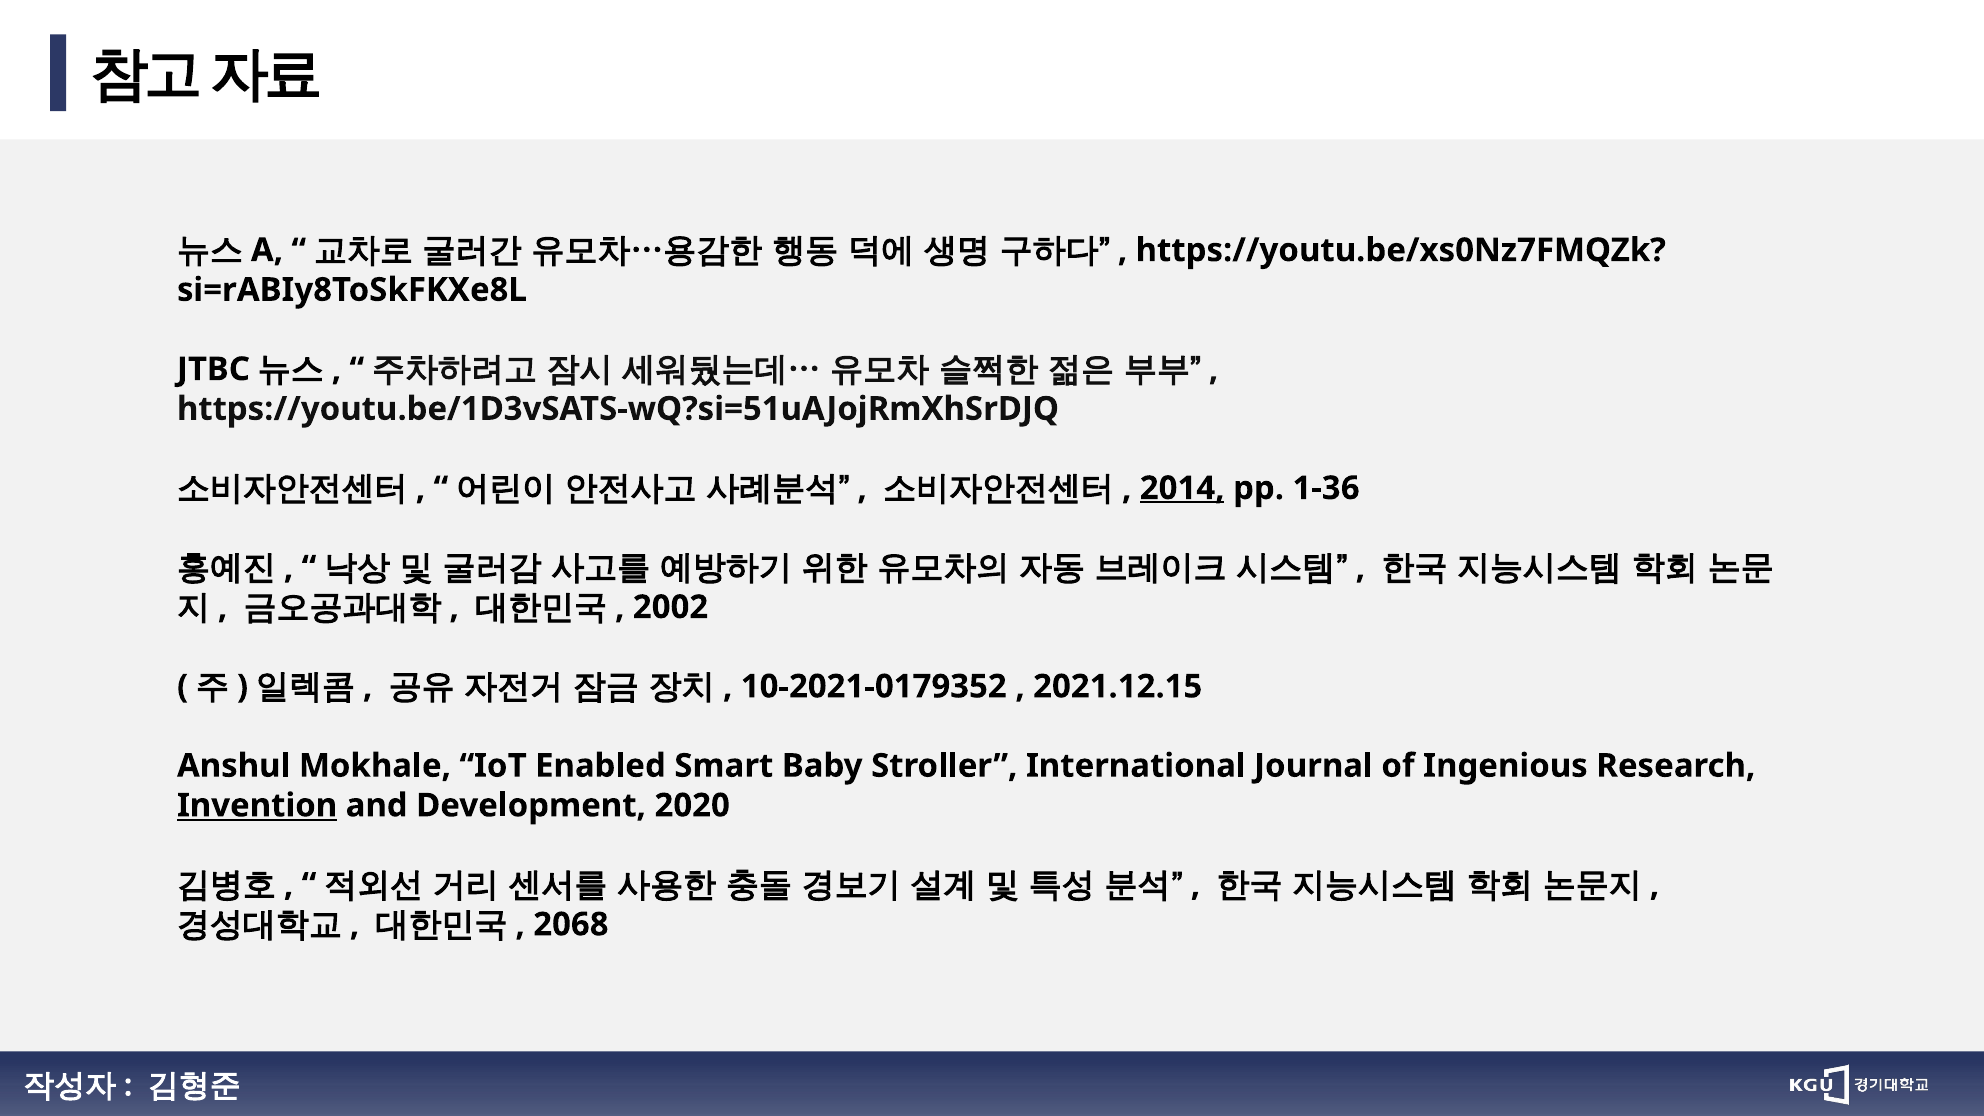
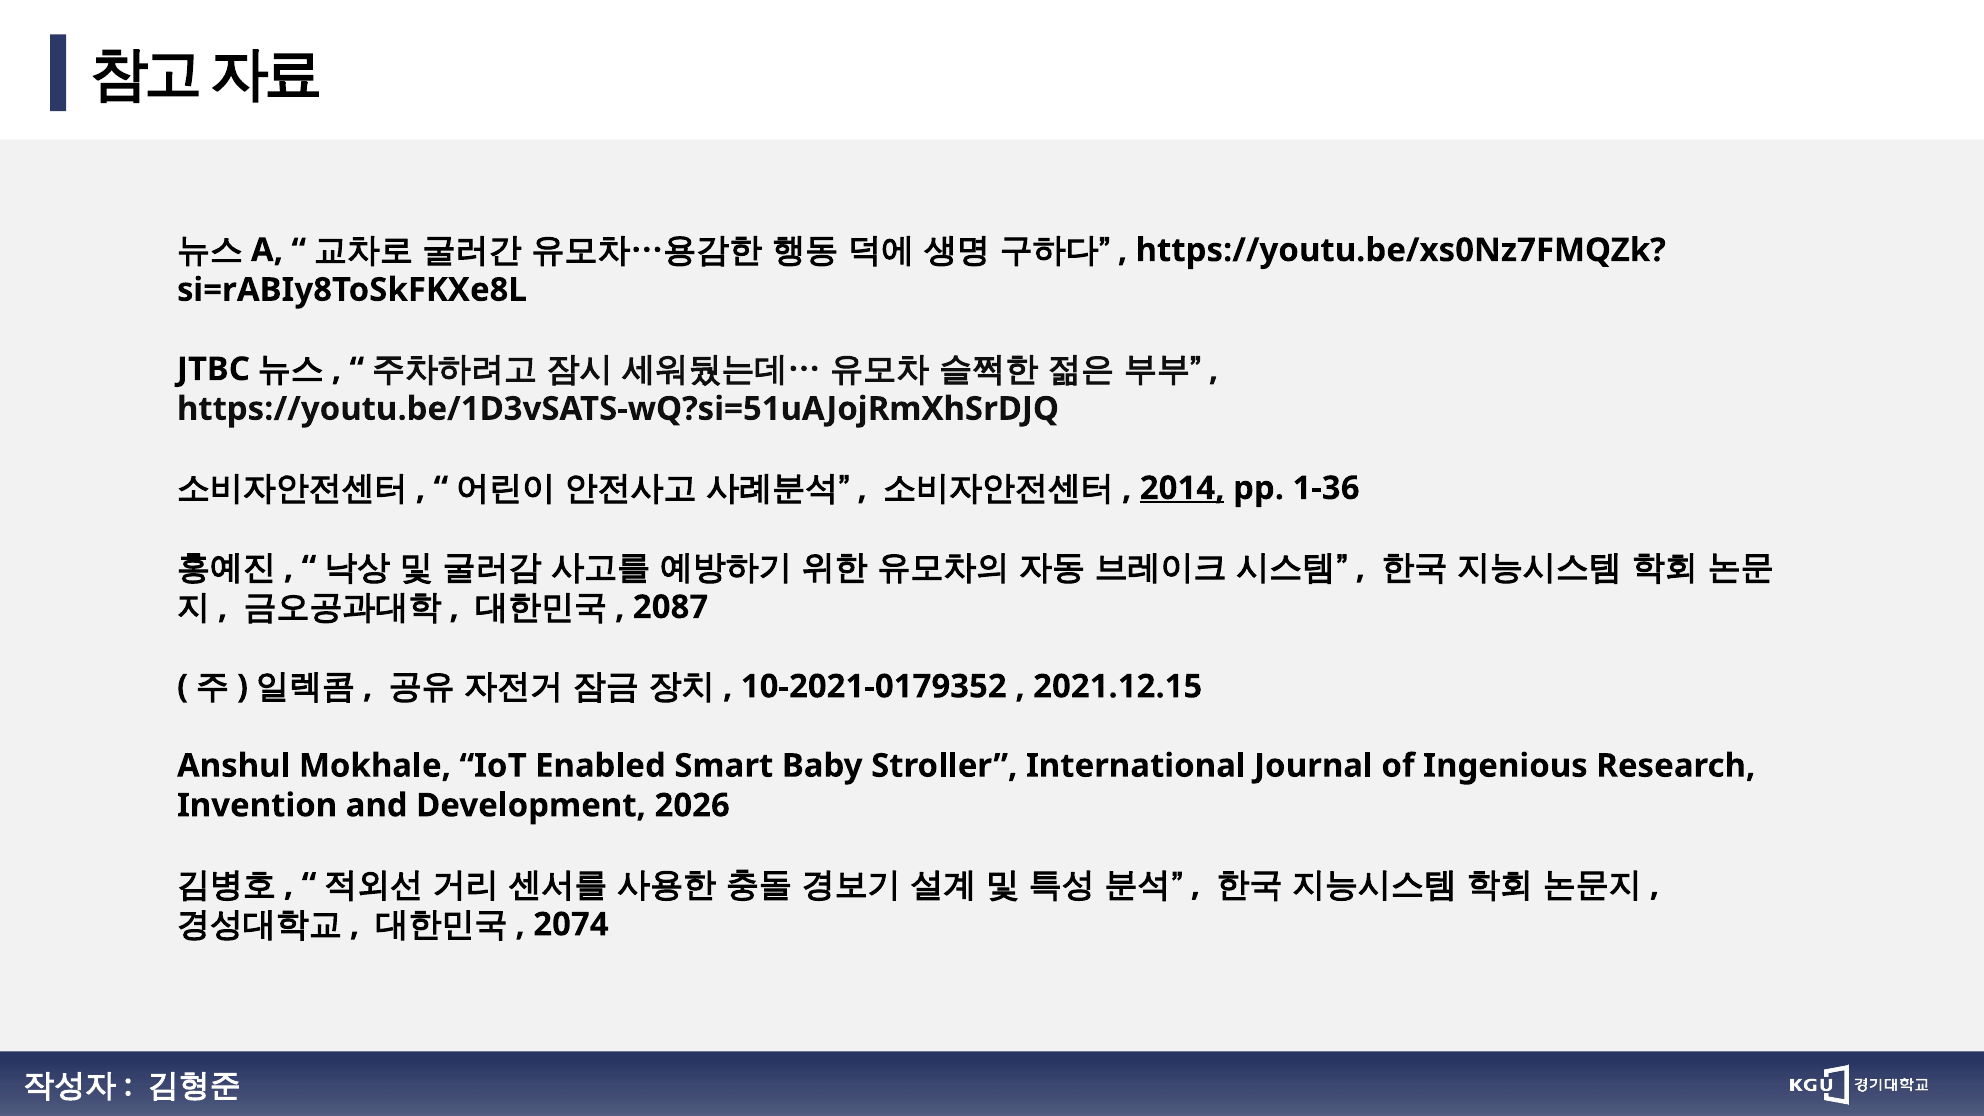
2002: 2002 -> 2087 (671, 607)
Invention underline: present -> none (257, 805)
2020: 2020 -> 2026 (692, 805)
2068: 2068 -> 2074 (571, 924)
